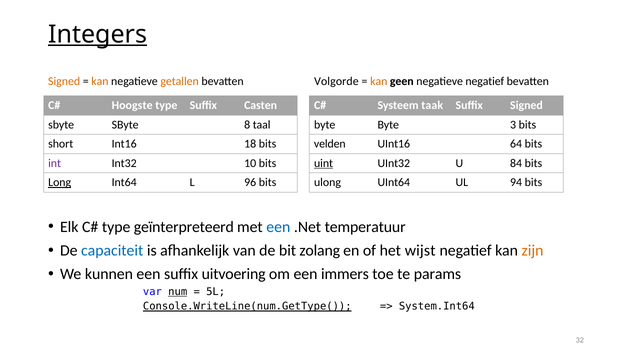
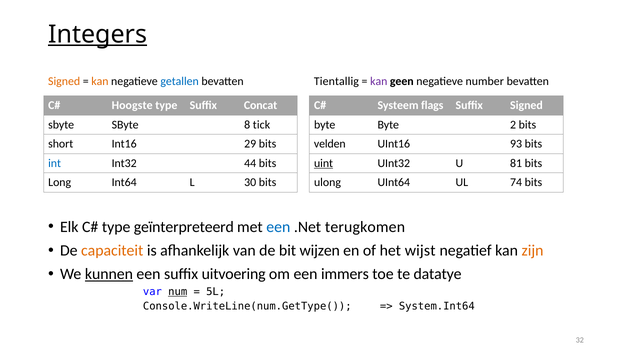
getallen colour: orange -> blue (180, 81)
Volgorde: Volgorde -> Tientallig (336, 81)
kan colour: orange -> purple (379, 81)
negatieve negatief: negatief -> number (485, 81)
Casten: Casten -> Concat (261, 105)
taak: taak -> flags (432, 105)
taal: taal -> tick (262, 125)
3: 3 -> 2 (513, 125)
18: 18 -> 29 (250, 144)
64: 64 -> 93 (516, 144)
int colour: purple -> blue (55, 163)
10: 10 -> 44 (250, 163)
84: 84 -> 81 (516, 163)
Long underline: present -> none (60, 182)
96: 96 -> 30 (250, 182)
94: 94 -> 74 (516, 182)
temperatuur: temperatuur -> terugkomen (365, 227)
capaciteit colour: blue -> orange (112, 250)
zolang: zolang -> wijzen (320, 250)
kunnen underline: none -> present (109, 274)
params: params -> datatye (438, 274)
Console.WriteLine(num.GetType( underline: present -> none (247, 306)
